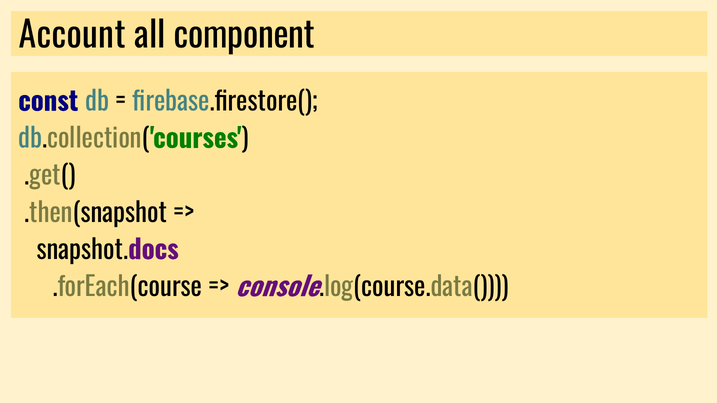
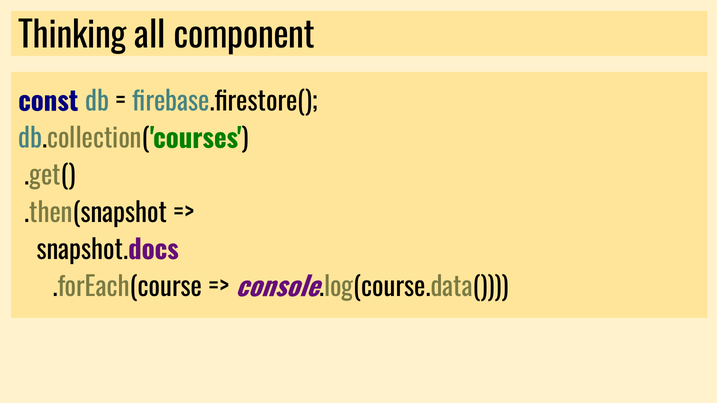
Account: Account -> Thinking (72, 36)
